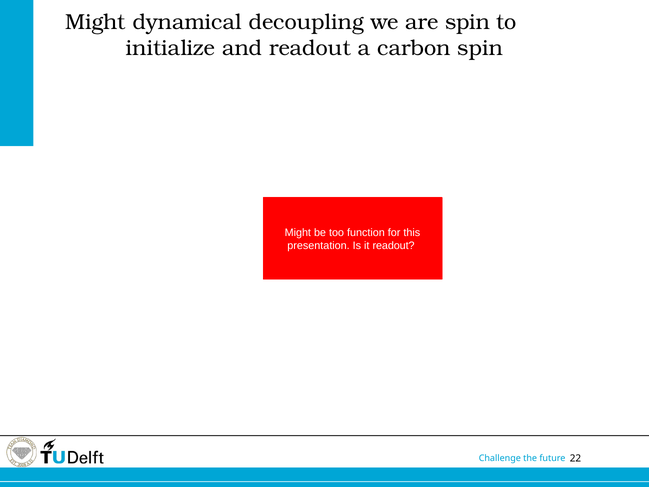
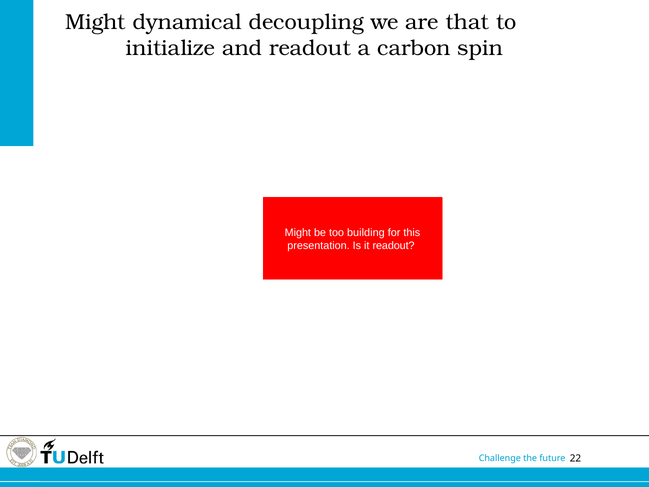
are spin: spin -> that (467, 22)
function: function -> building (366, 233)
